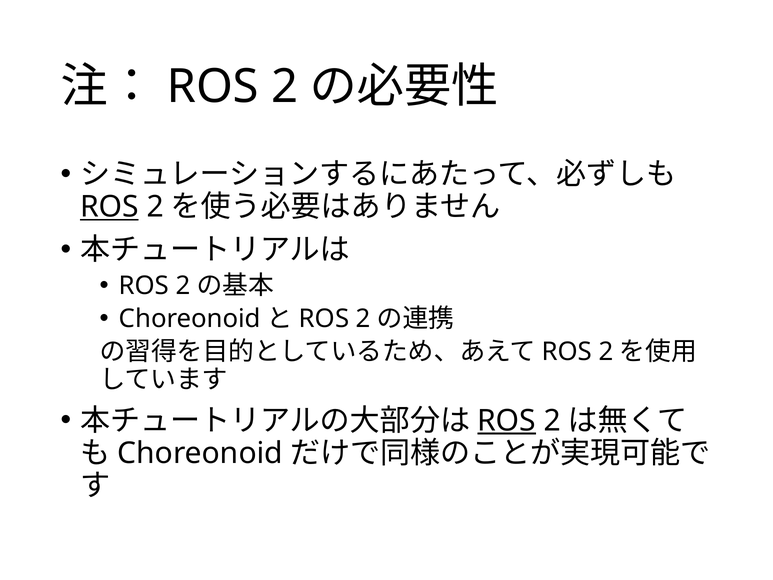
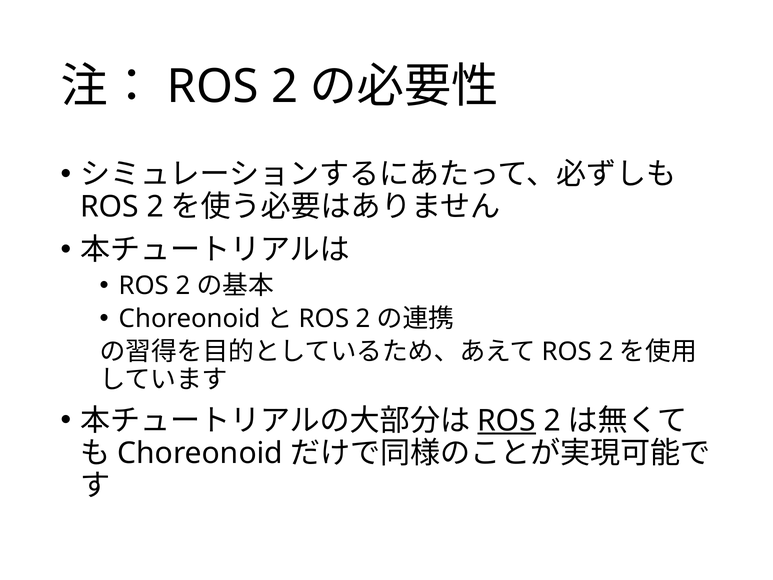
ROS underline: present -> none (109, 207)
